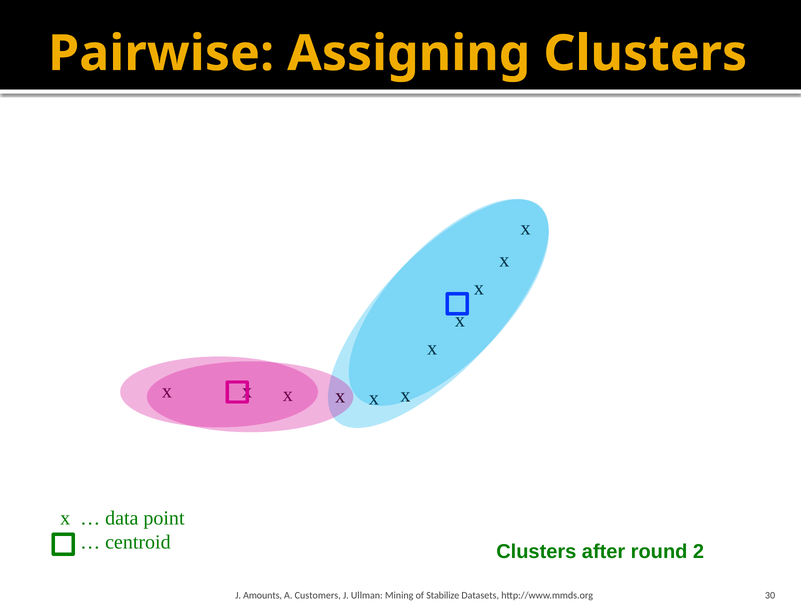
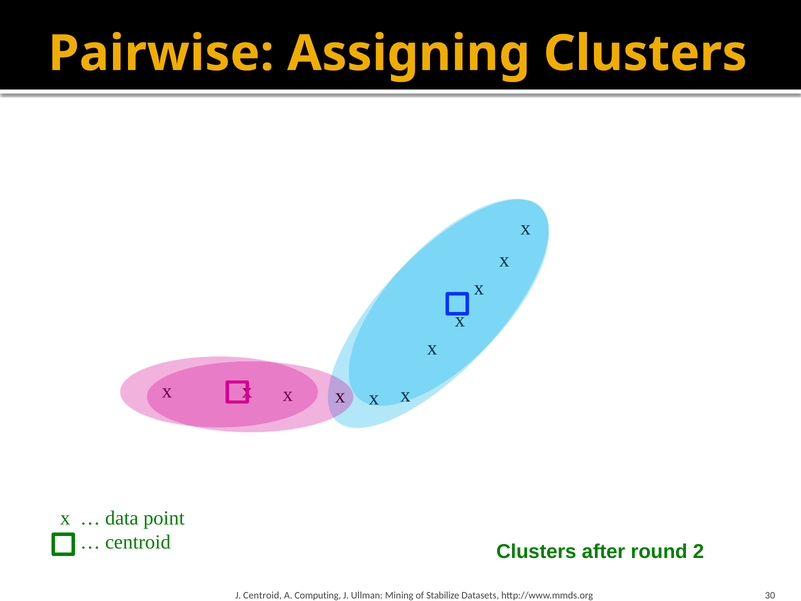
J Amounts: Amounts -> Centroid (262, 595)
Customers: Customers -> Computing (318, 595)
